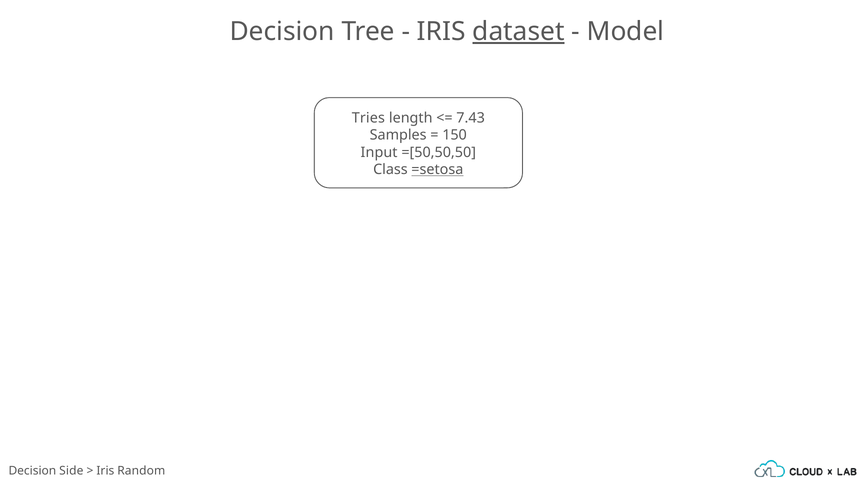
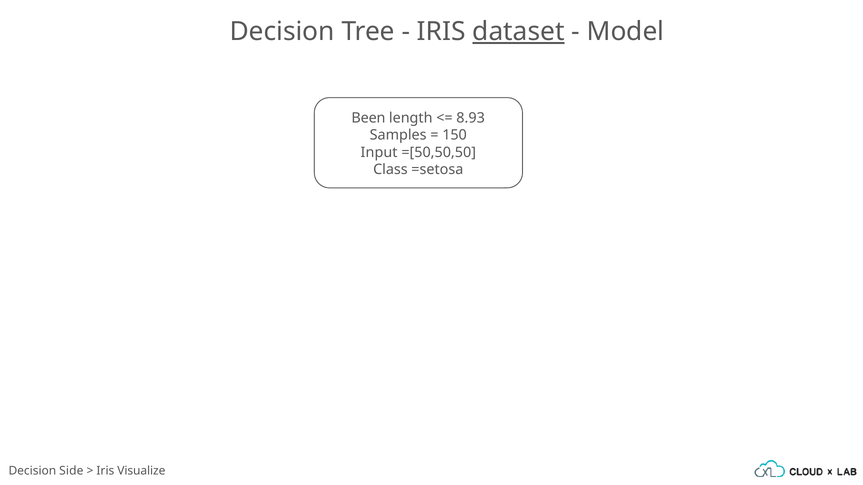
Tries: Tries -> Been (368, 118)
7.43: 7.43 -> 8.93 (471, 118)
=setosa underline: present -> none (437, 170)
Random: Random -> Visualize (141, 471)
